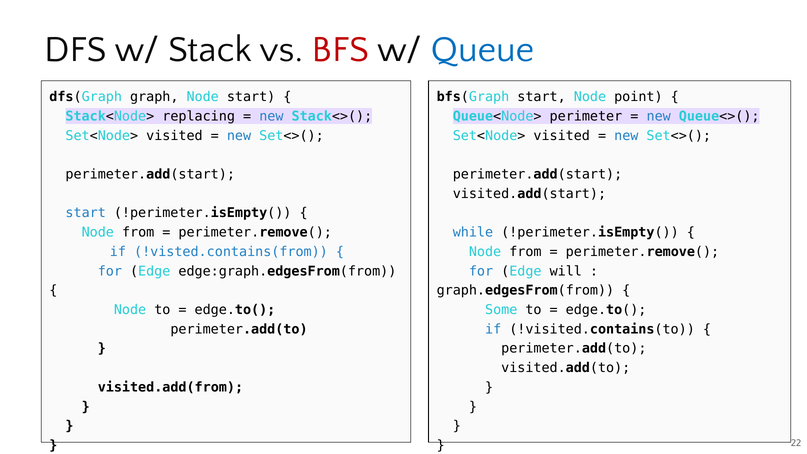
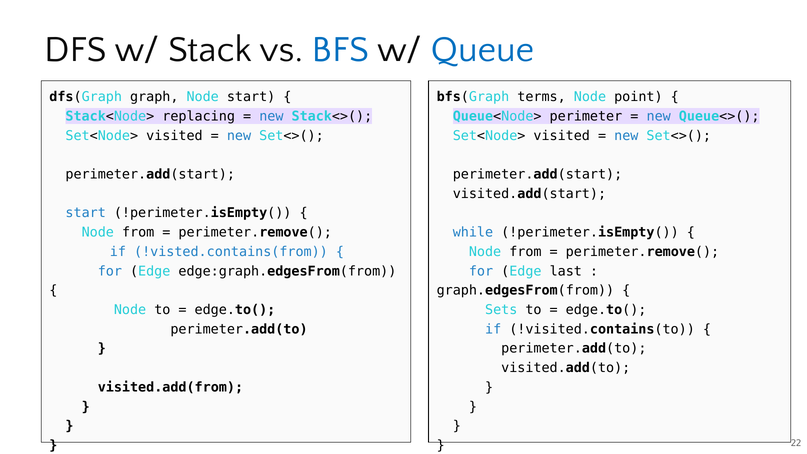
BFS colour: red -> blue (341, 49)
bfs(Graph start: start -> terms (542, 97)
will: will -> last (566, 271)
Some: Some -> Sets (501, 310)
